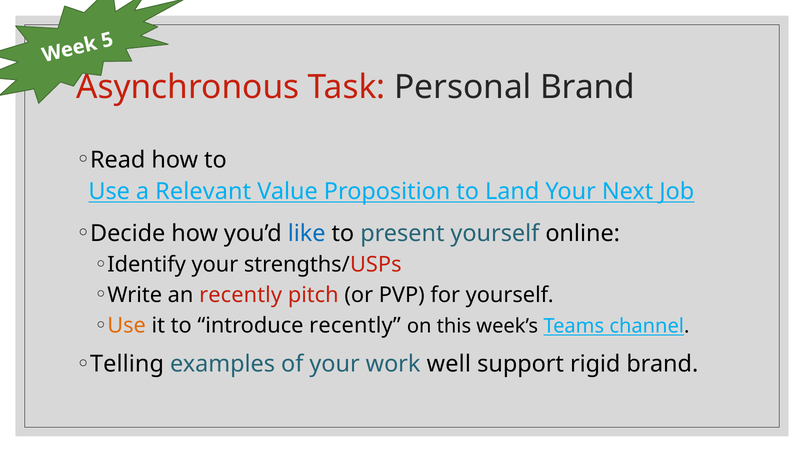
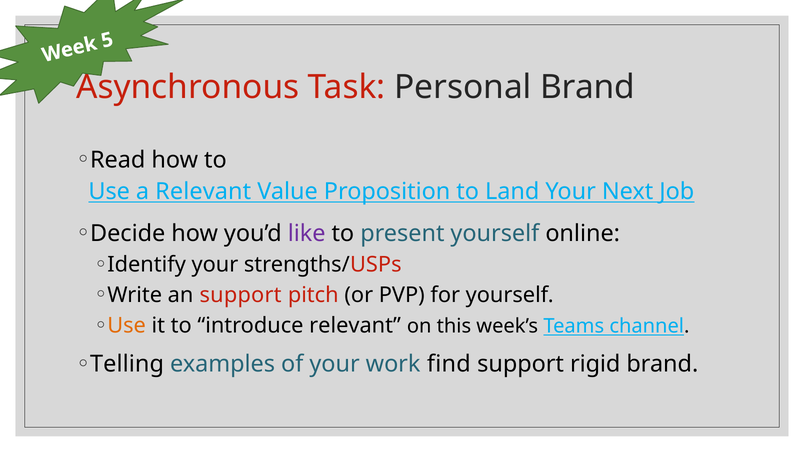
like colour: blue -> purple (307, 234)
an recently: recently -> support (241, 295)
introduce recently: recently -> relevant (355, 326)
well: well -> find (449, 364)
